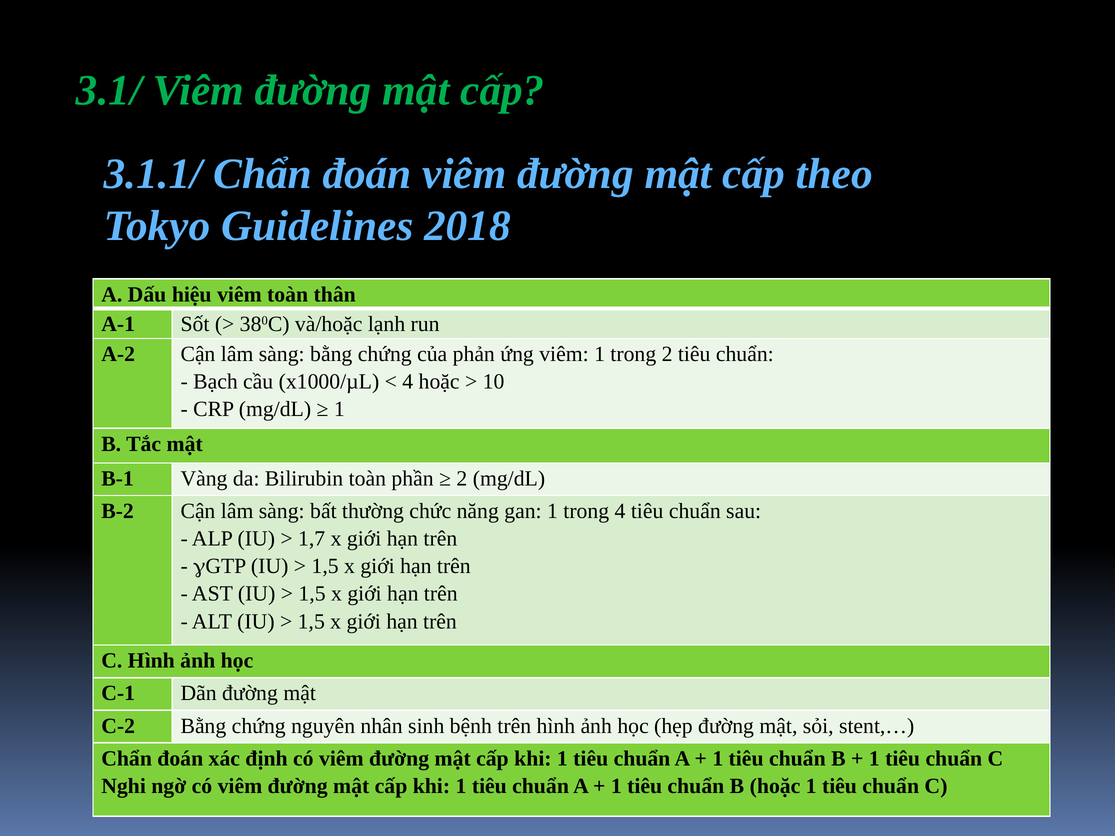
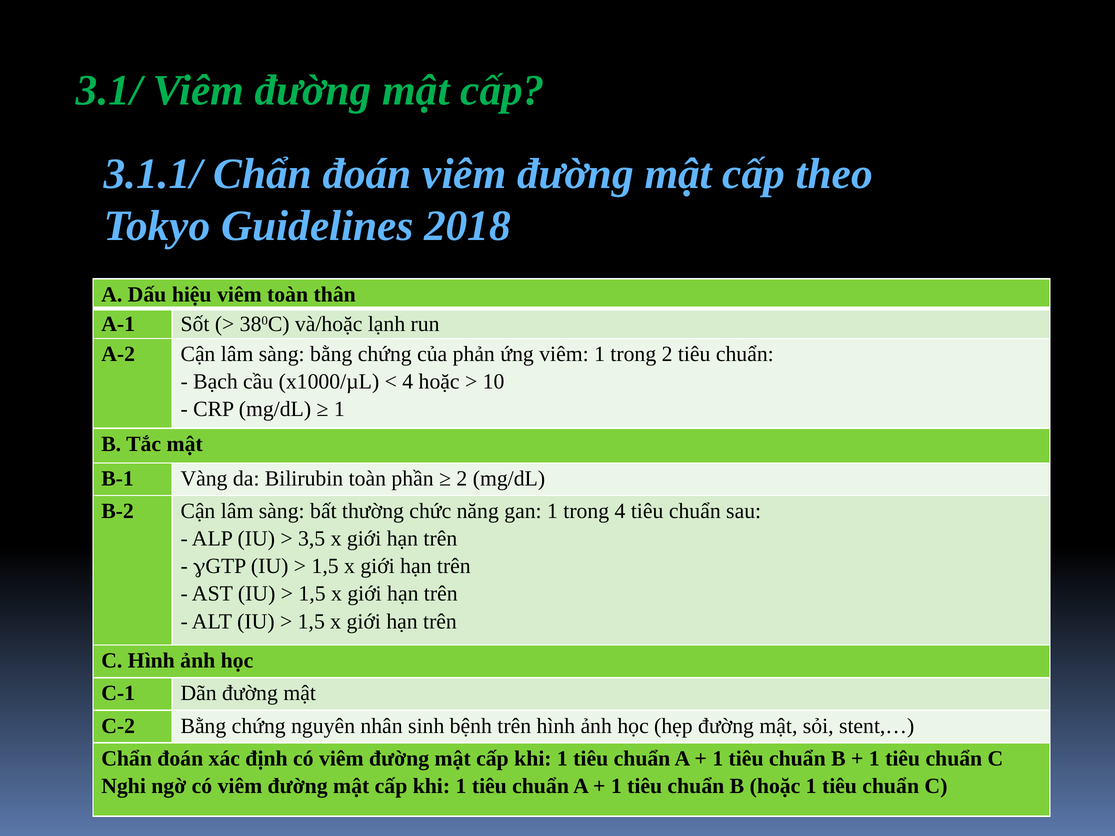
1,7: 1,7 -> 3,5 (312, 539)
